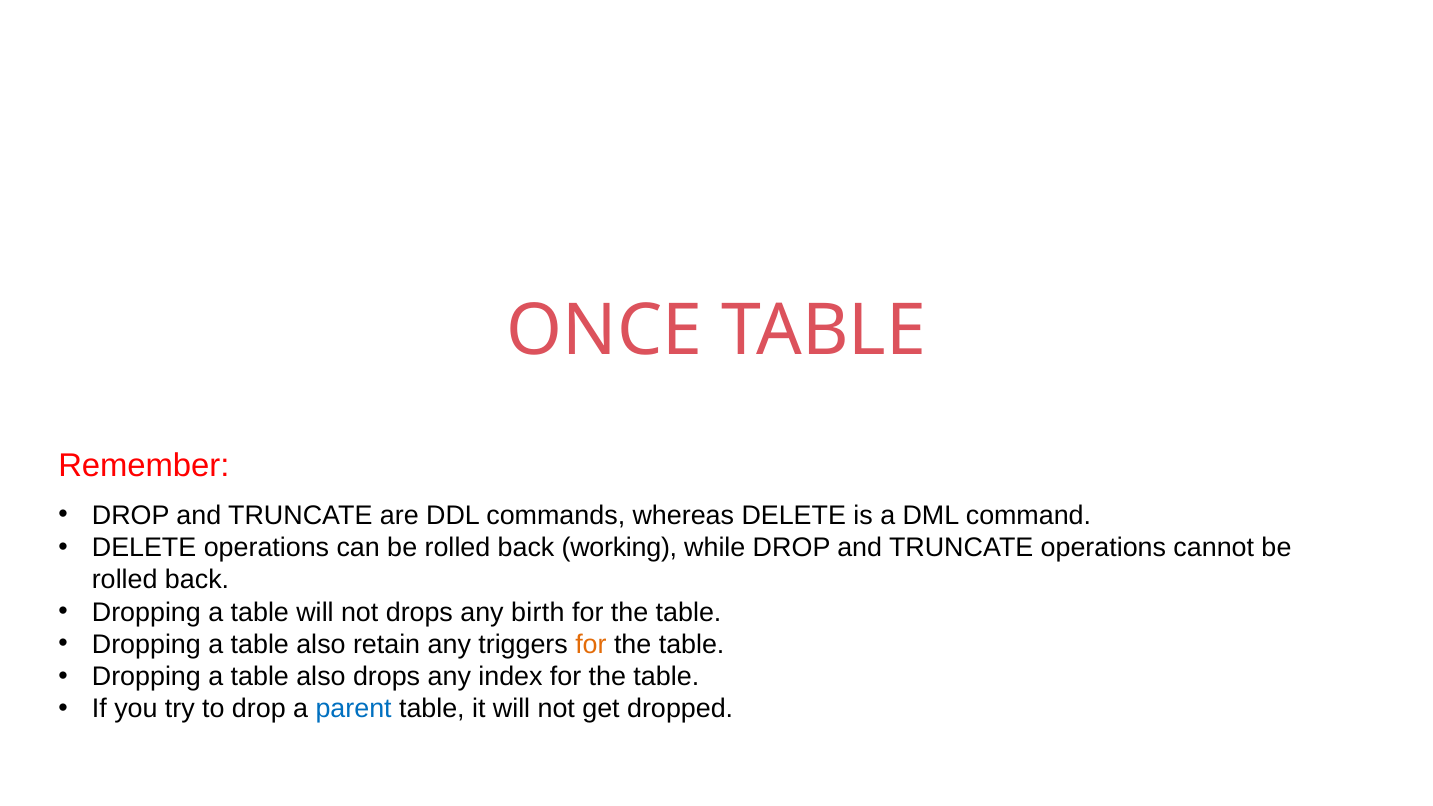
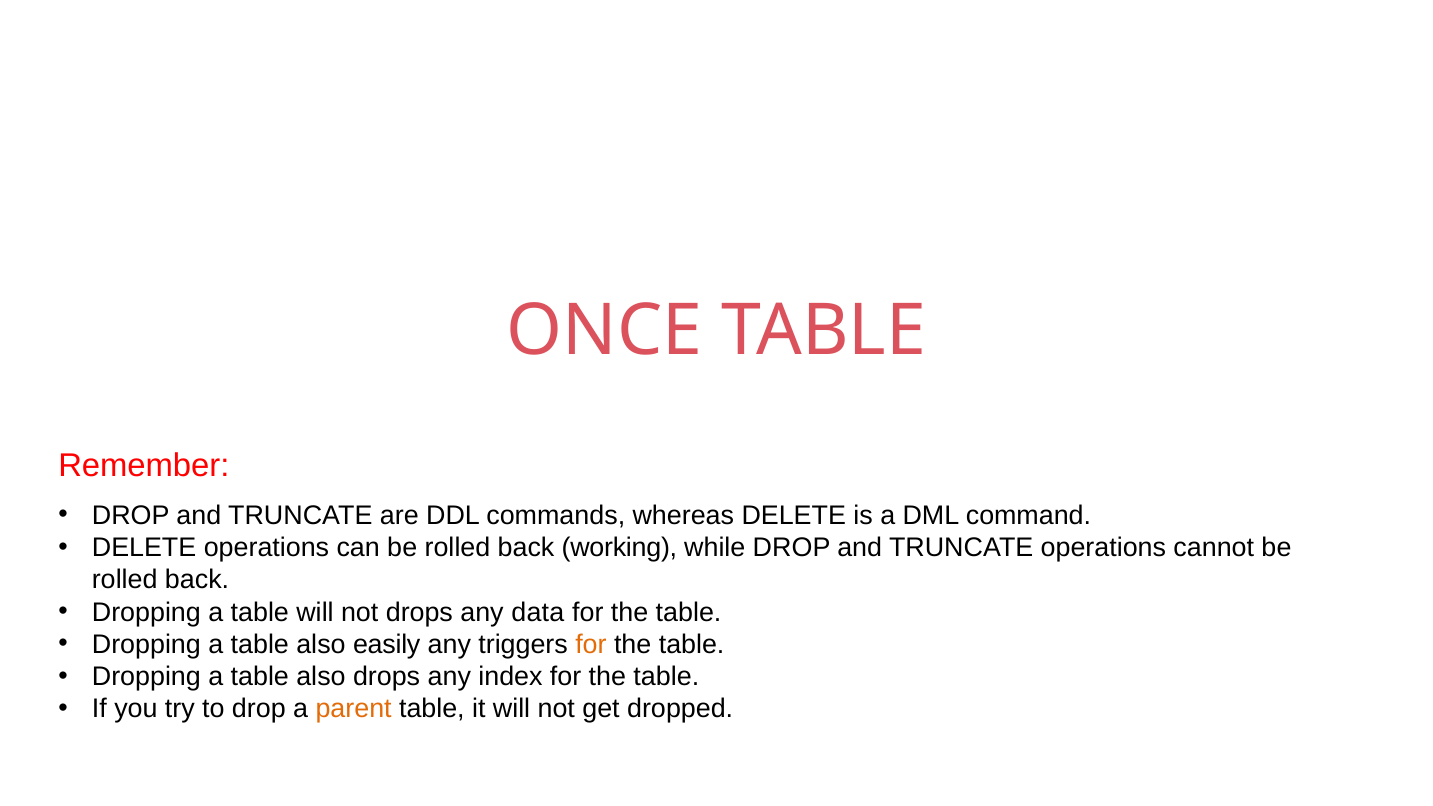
birth: birth -> data (538, 612)
retain: retain -> easily (387, 645)
parent colour: blue -> orange (354, 709)
